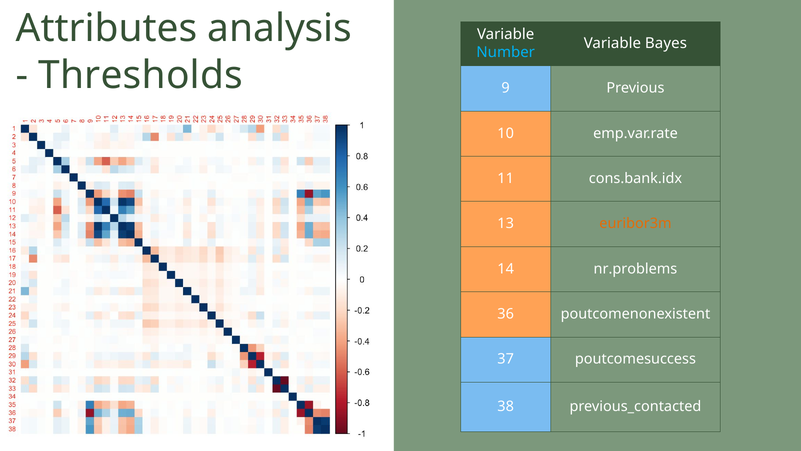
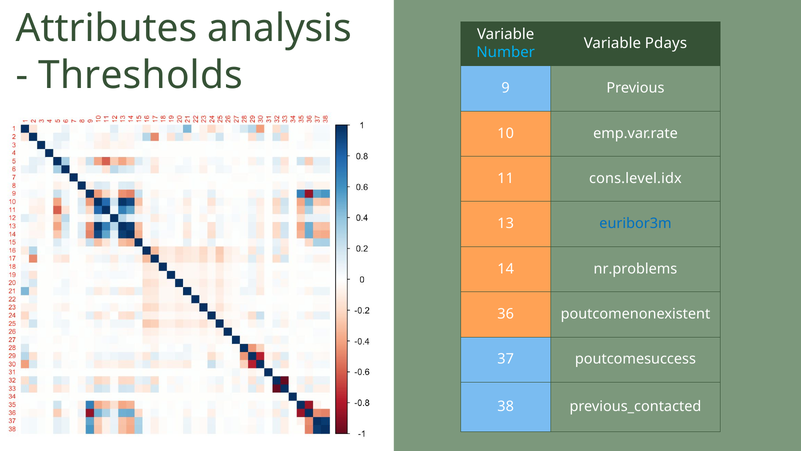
Bayes: Bayes -> Pdays (666, 43)
cons.bank.idx: cons.bank.idx -> cons.level.idx (635, 178)
euribor3m colour: orange -> blue (635, 223)
